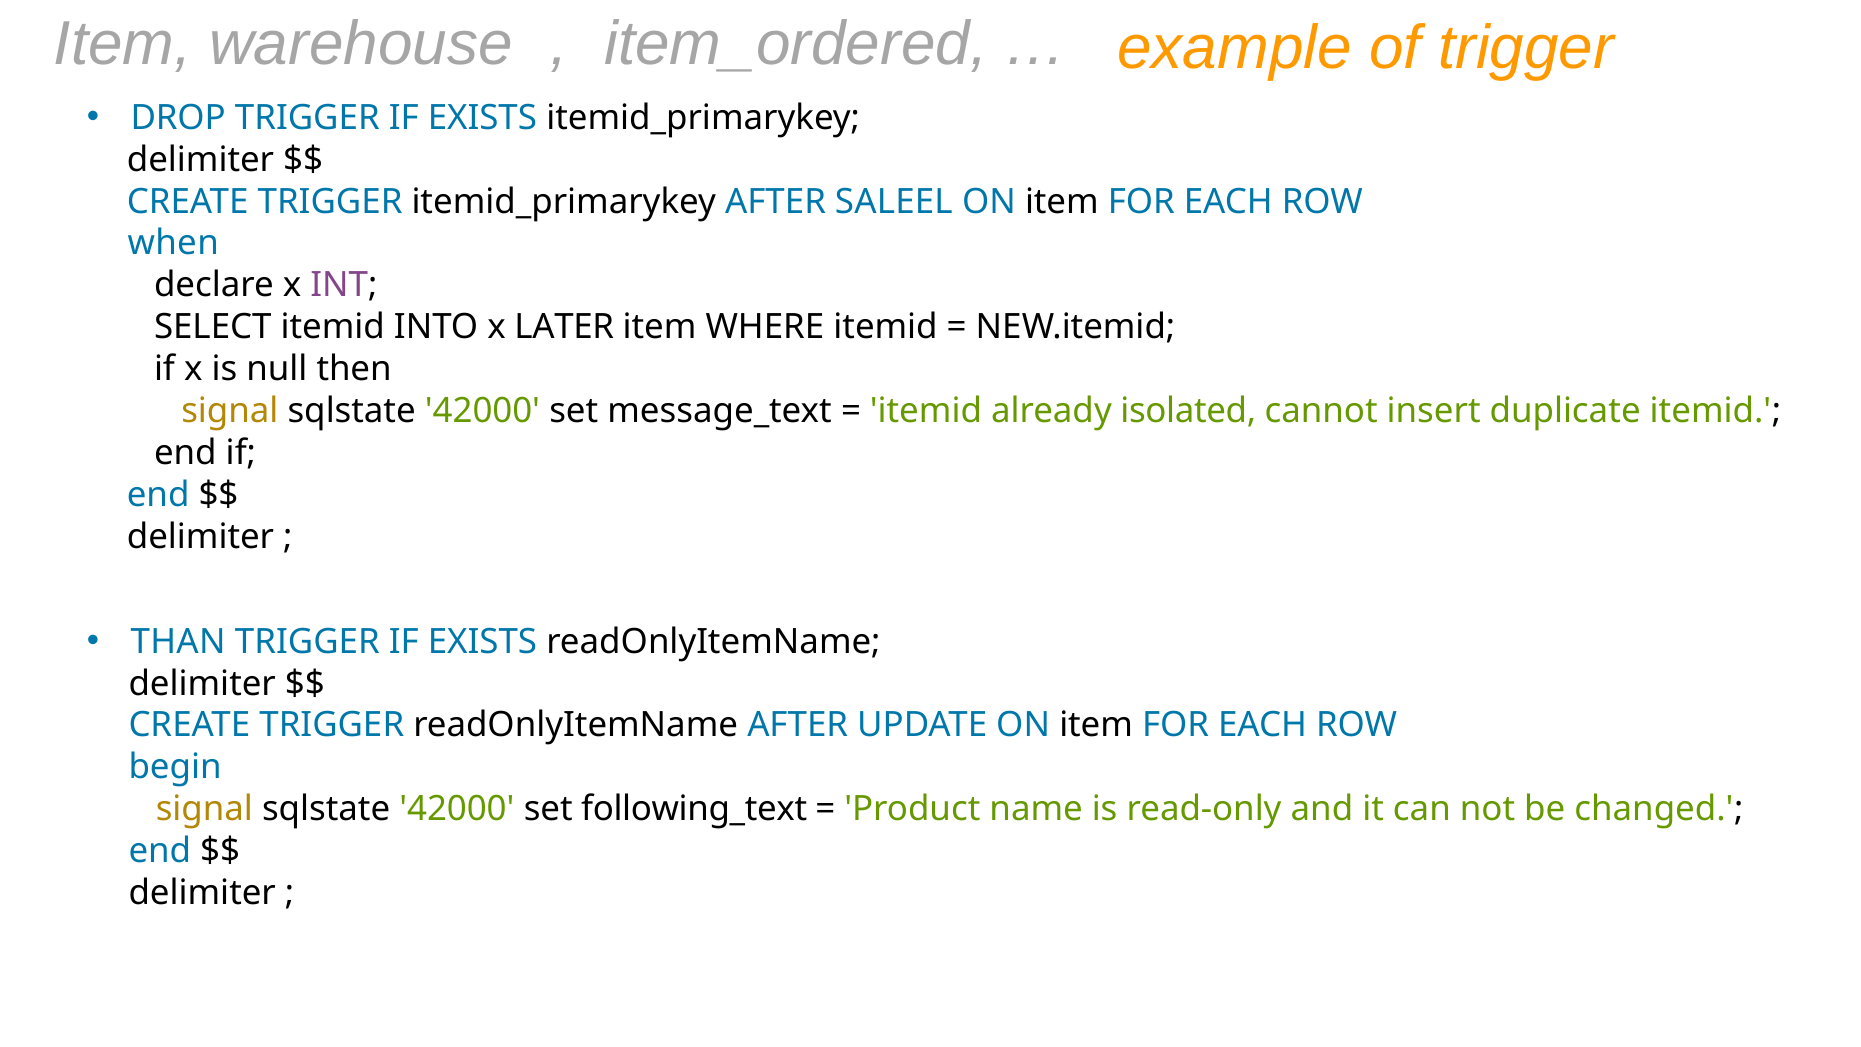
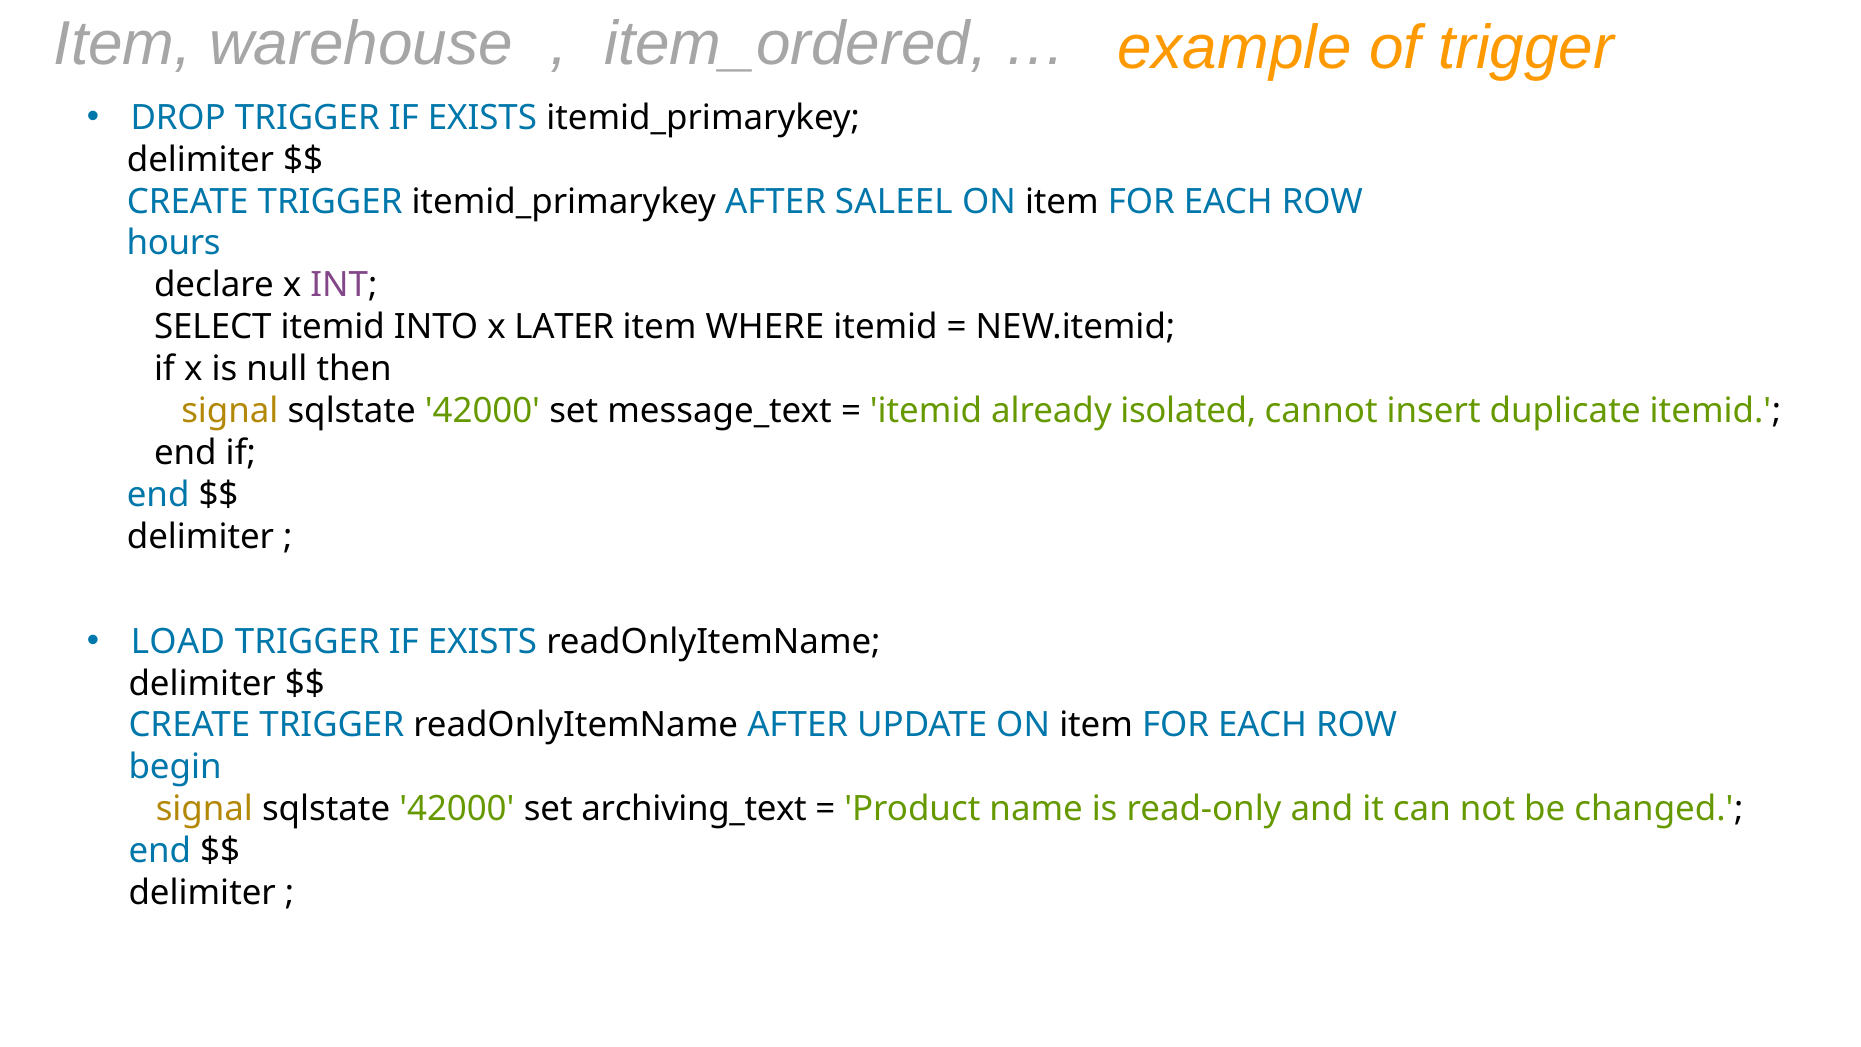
when: when -> hours (174, 243)
THAN: THAN -> LOAD (178, 642)
following_text: following_text -> archiving_text (694, 809)
